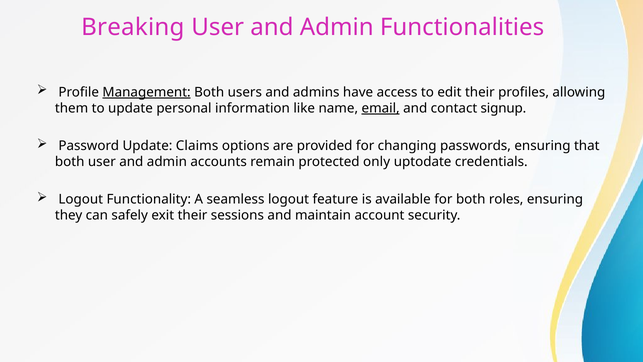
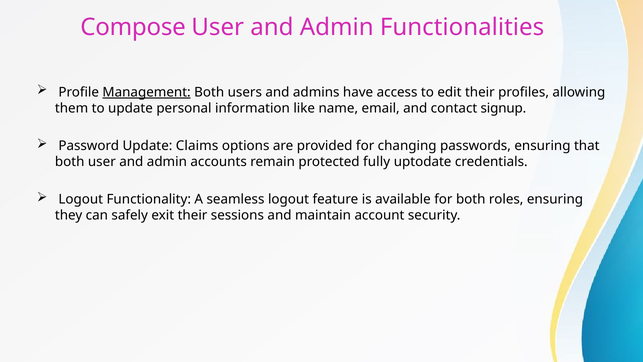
Breaking: Breaking -> Compose (133, 27)
email underline: present -> none (381, 108)
only: only -> fully (377, 162)
